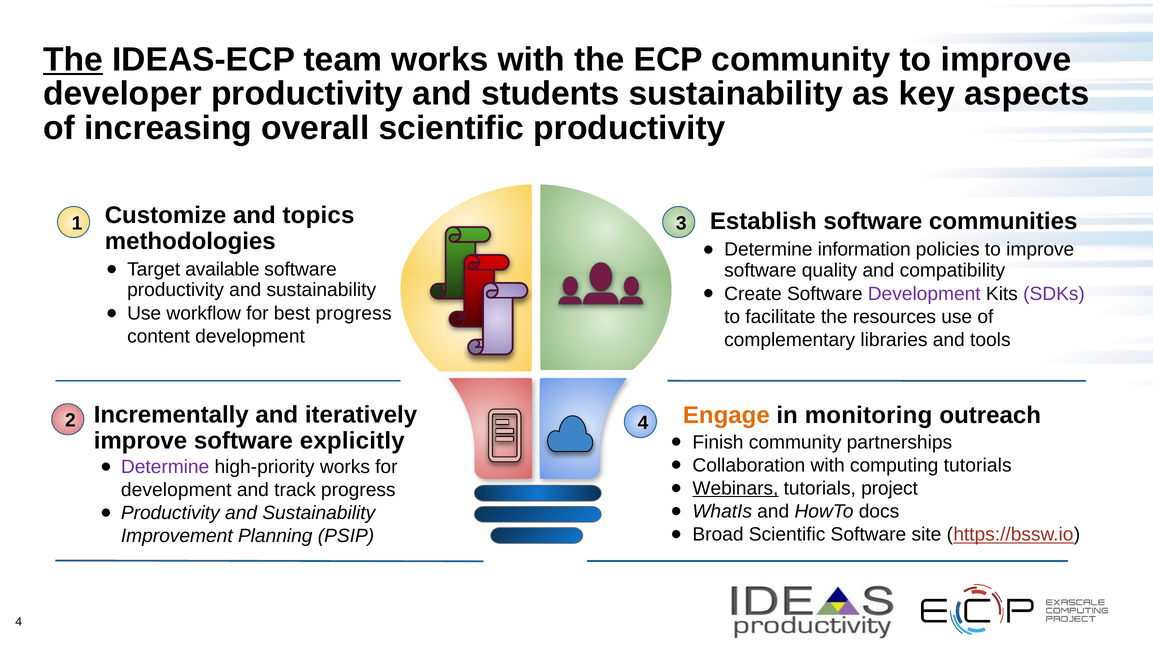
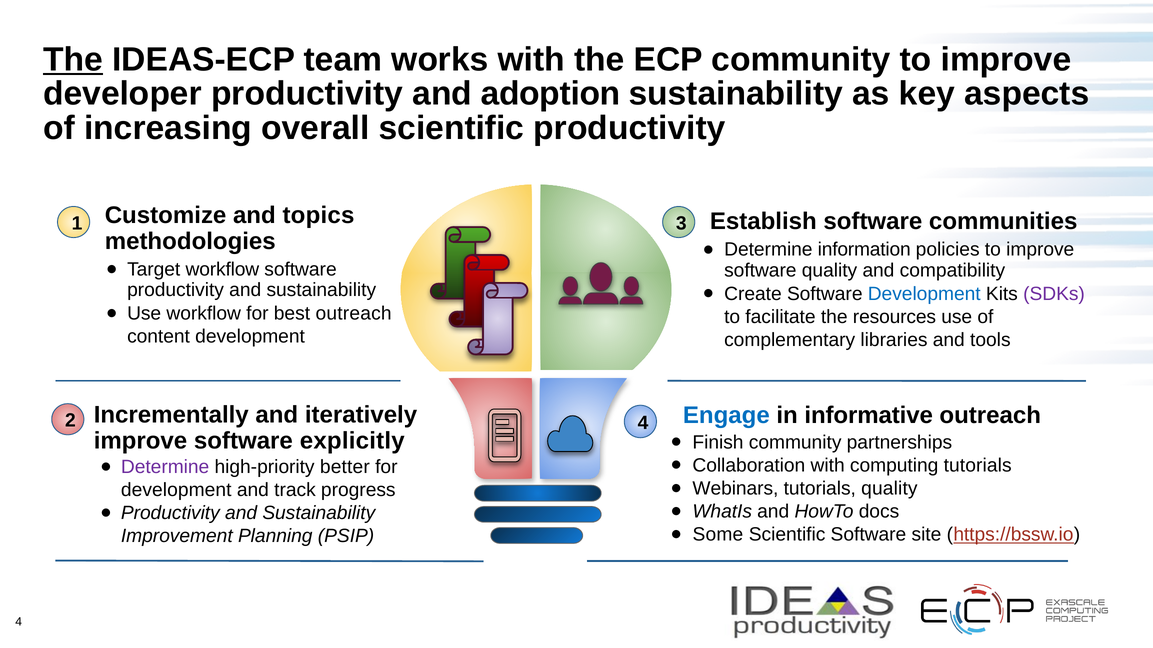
students: students -> adoption (550, 94)
Target available: available -> workflow (222, 270)
Development colour: purple -> blue (924, 294)
best progress: progress -> outreach (354, 314)
Engage colour: orange -> blue (726, 416)
monitoring: monitoring -> informative (869, 416)
high-priority works: works -> better (345, 467)
Webinars underline: present -> none (735, 489)
tutorials project: project -> quality (889, 489)
Broad: Broad -> Some (718, 535)
